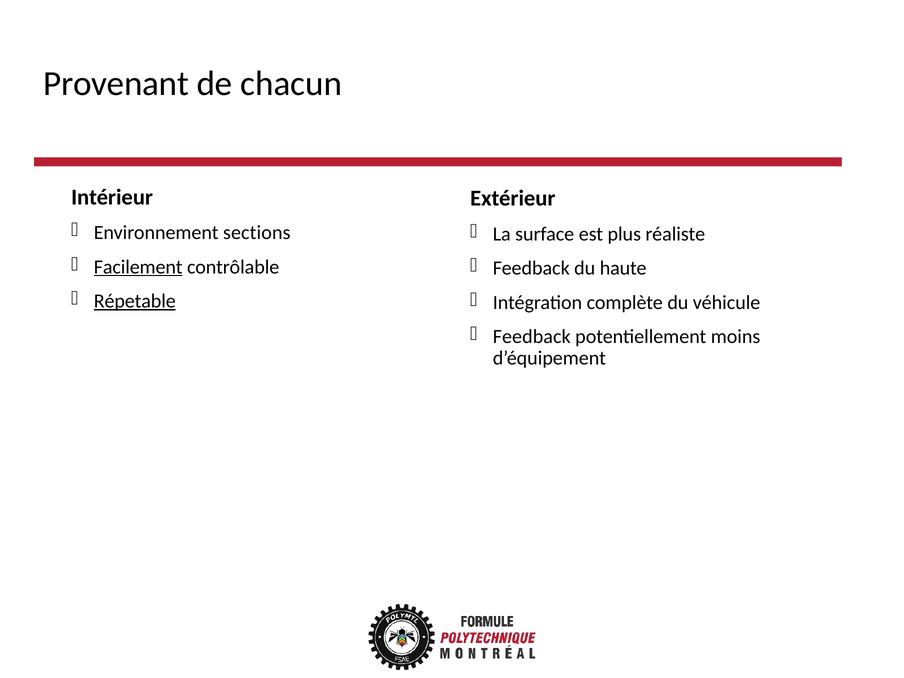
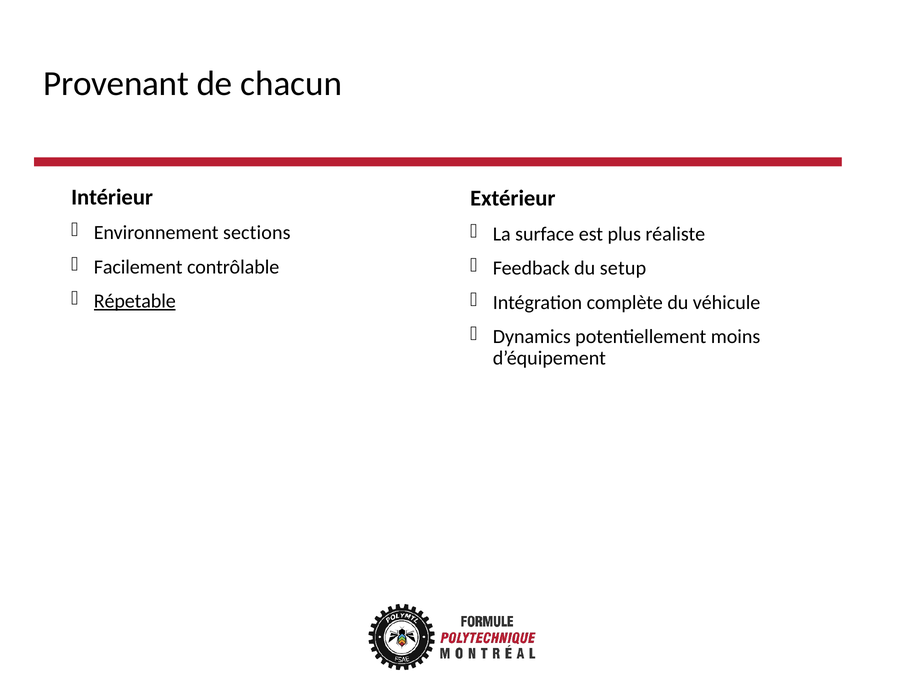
Facilement underline: present -> none (138, 267)
haute: haute -> setup (623, 268)
Feedback: Feedback -> Dynamics (532, 337)
